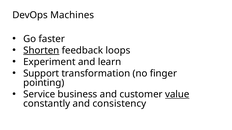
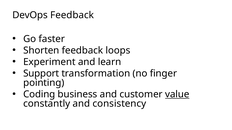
DevOps Machines: Machines -> Feedback (72, 15)
Shorten underline: present -> none (41, 51)
Service: Service -> Coding (39, 95)
